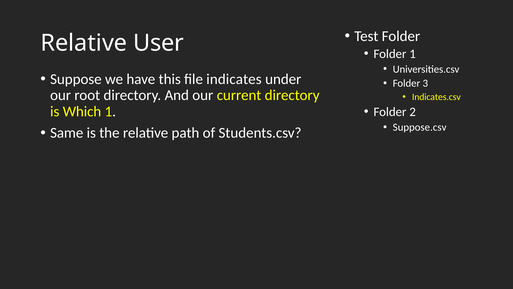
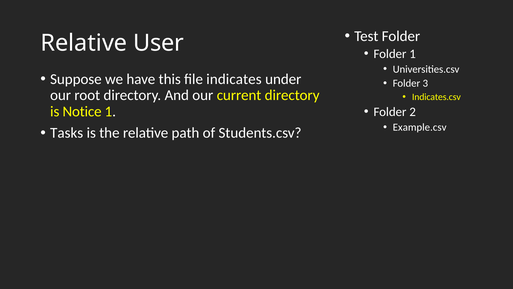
Which: Which -> Notice (82, 111)
Suppose.csv: Suppose.csv -> Example.csv (420, 127)
Same: Same -> Tasks (67, 133)
